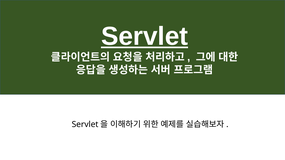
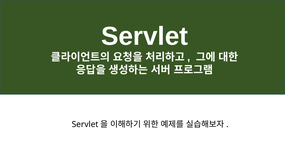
Servlet underline: present -> none (145, 36)
